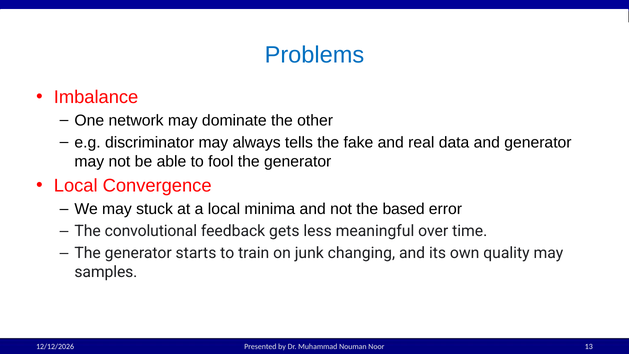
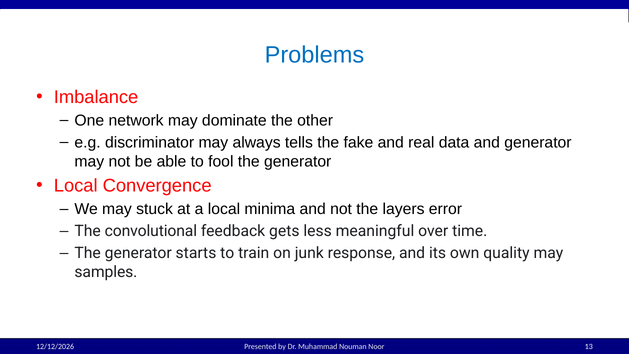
based: based -> layers (404, 209)
changing: changing -> response (361, 253)
